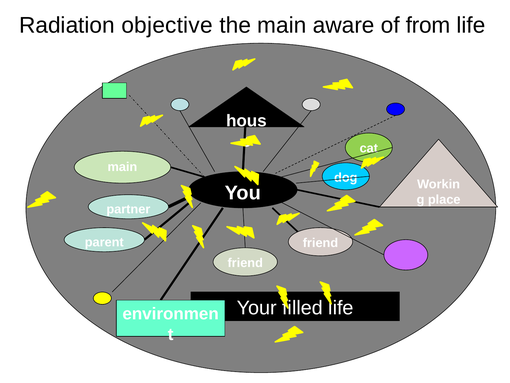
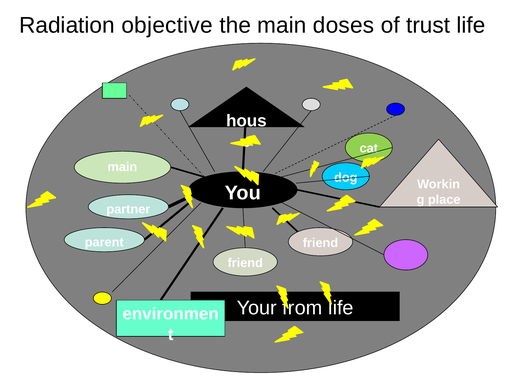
aware: aware -> doses (344, 25)
from: from -> trust (428, 25)
filled: filled -> from (302, 307)
